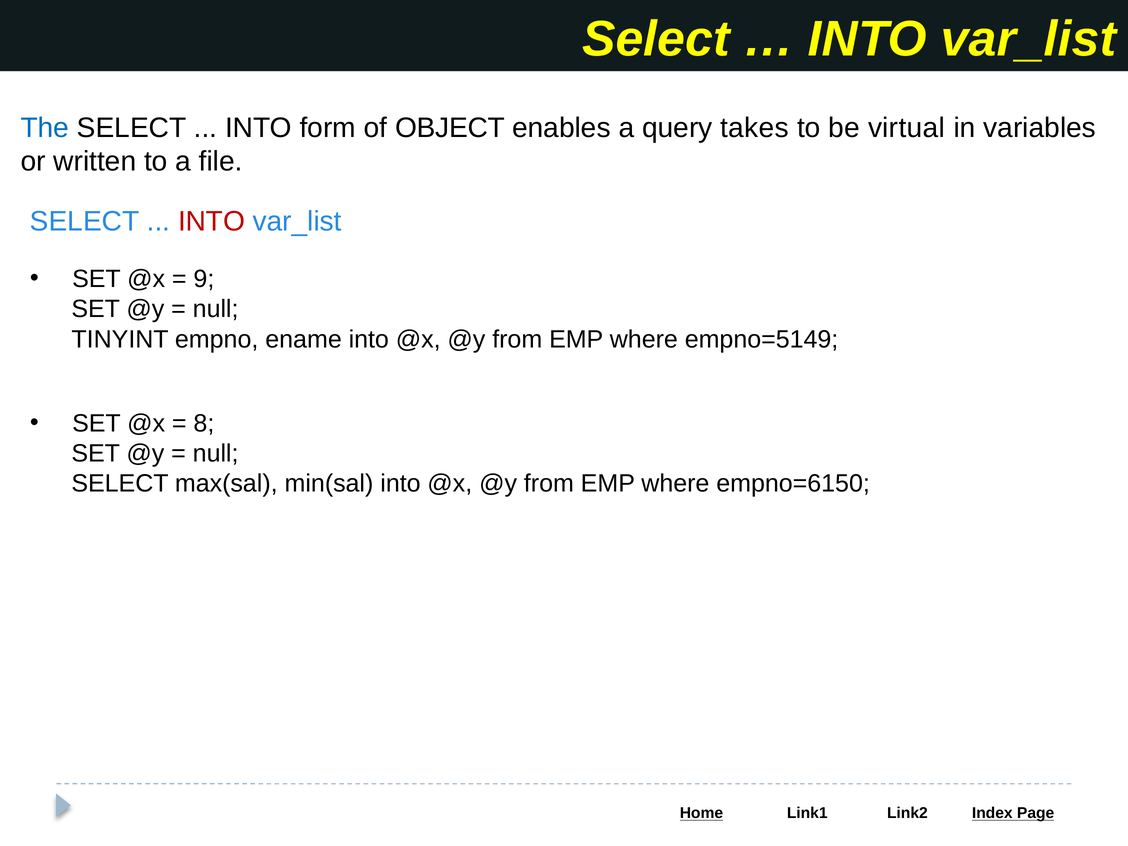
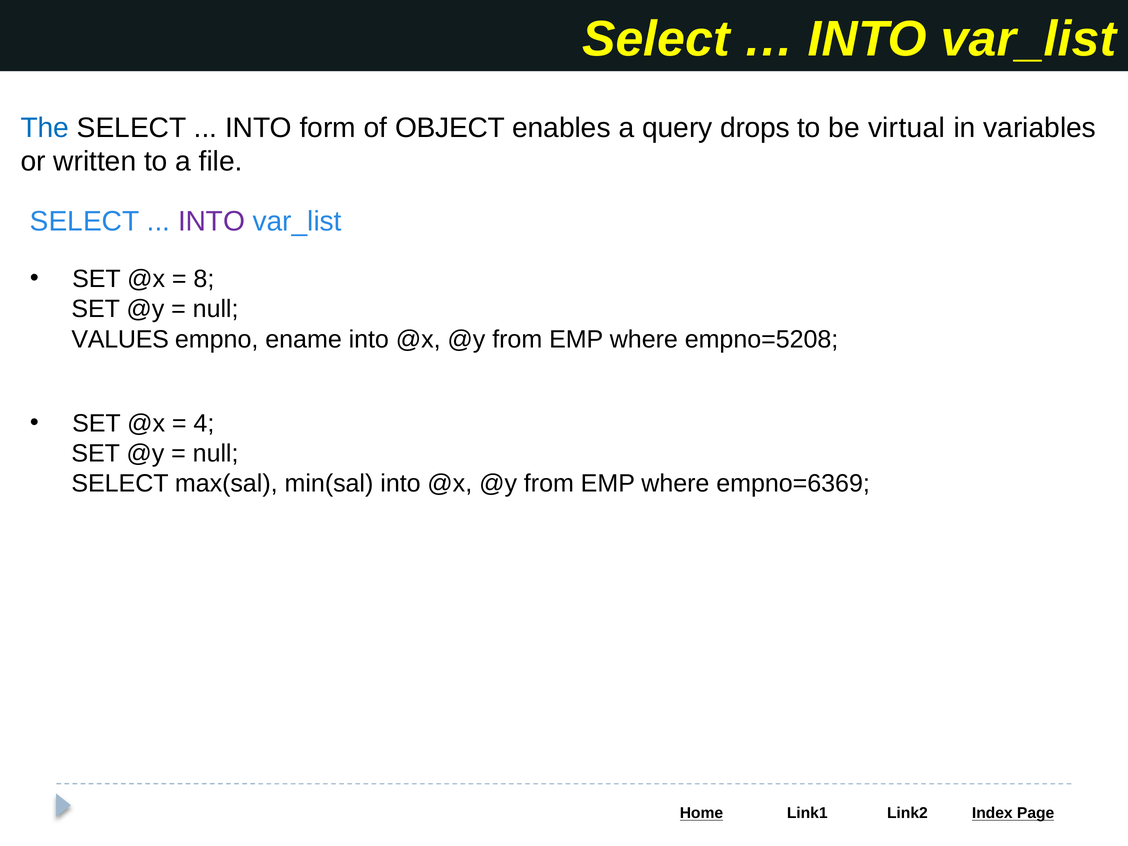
takes: takes -> drops (755, 128)
INTO colour: red -> purple (212, 222)
9: 9 -> 8 (204, 279)
TINYINT: TINYINT -> VALUES (120, 339)
empno=5149: empno=5149 -> empno=5208 (762, 339)
8: 8 -> 4 (204, 423)
empno=6150: empno=6150 -> empno=6369 (793, 484)
